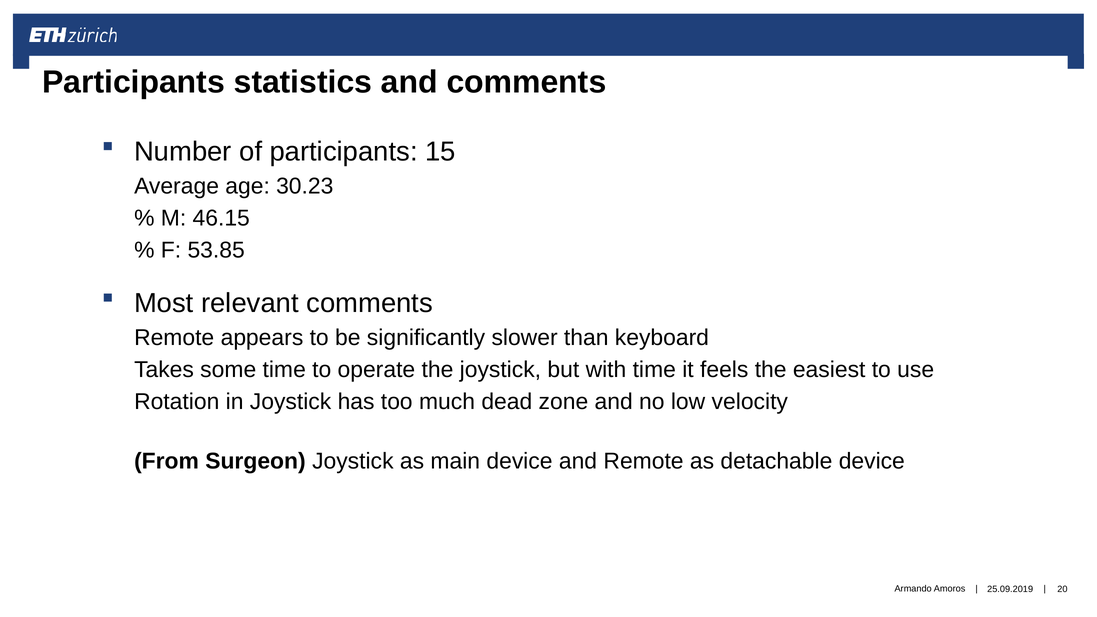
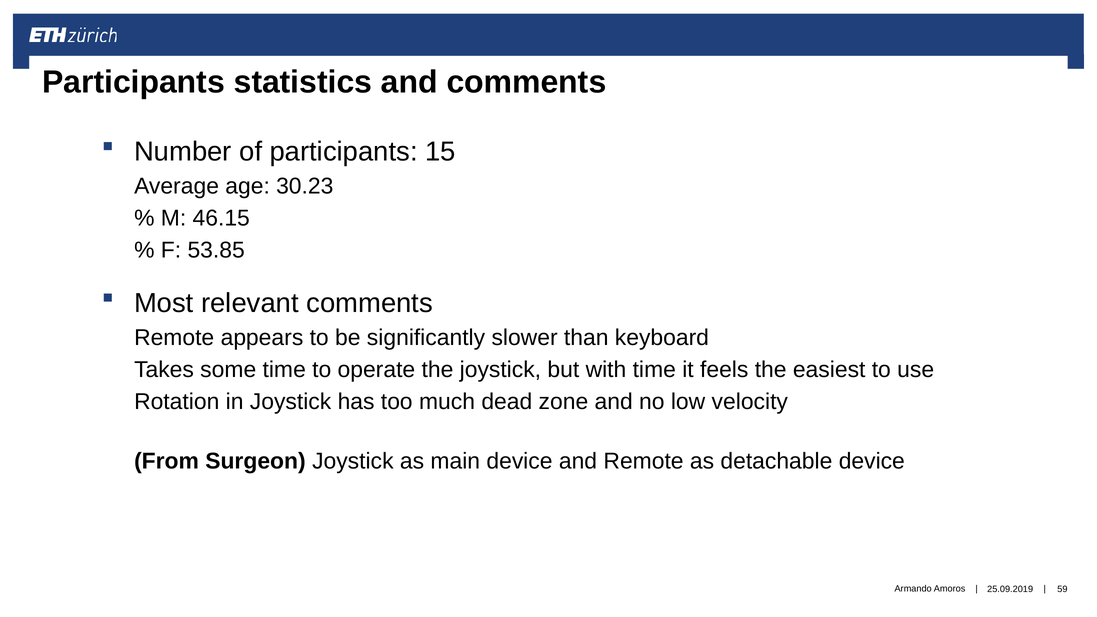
20: 20 -> 59 (1062, 590)
